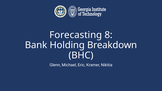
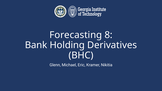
Breakdown: Breakdown -> Derivatives (112, 45)
